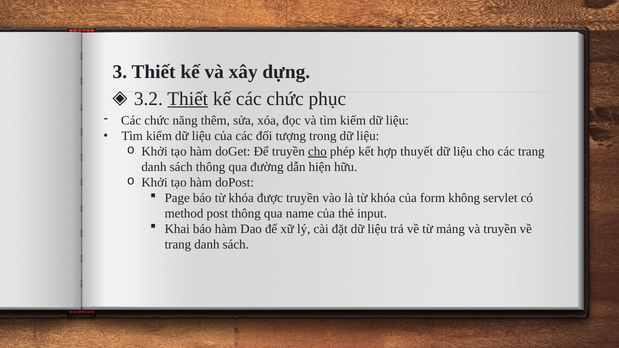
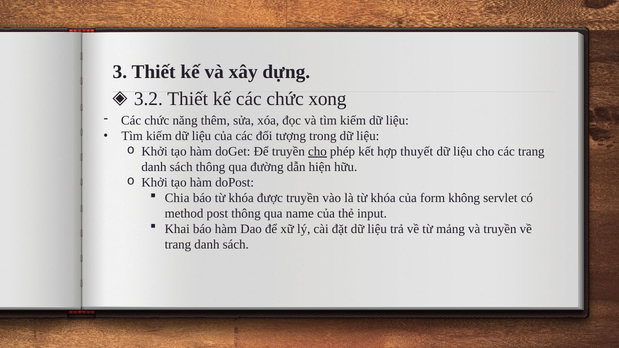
Thiết underline: present -> none (188, 99)
phục: phục -> xong (327, 99)
Page: Page -> Chia (177, 198)
